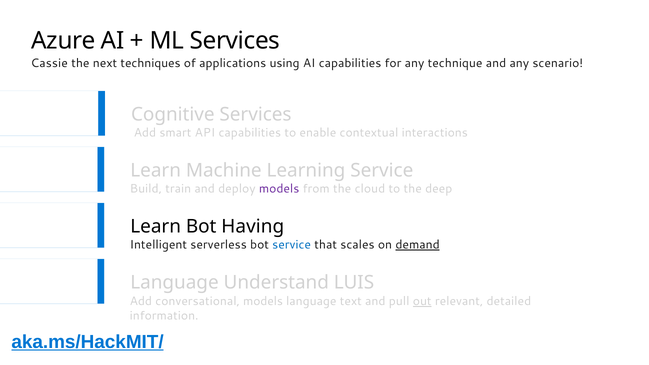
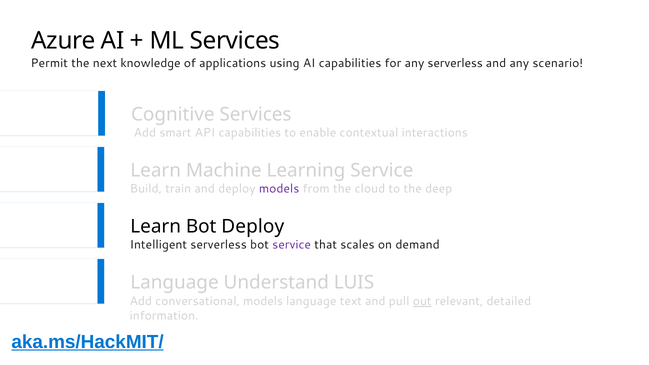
Cassie: Cassie -> Permit (49, 63)
techniques: techniques -> knowledge (151, 63)
any technique: technique -> serverless (455, 63)
Bot Having: Having -> Deploy (253, 227)
service colour: blue -> purple (292, 245)
demand underline: present -> none (418, 245)
